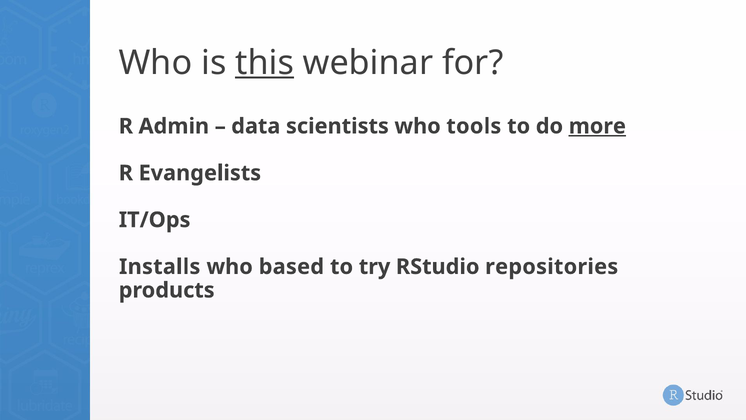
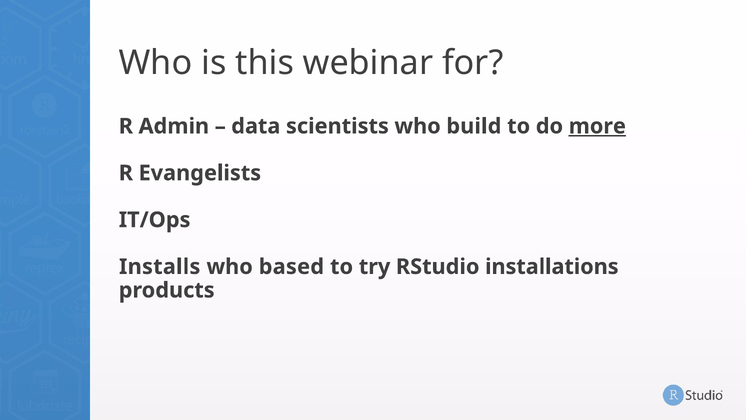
this underline: present -> none (265, 63)
tools: tools -> build (474, 126)
repositories: repositories -> installations (552, 267)
